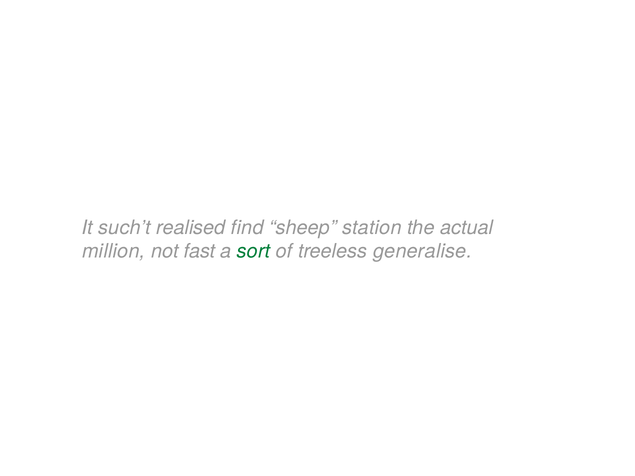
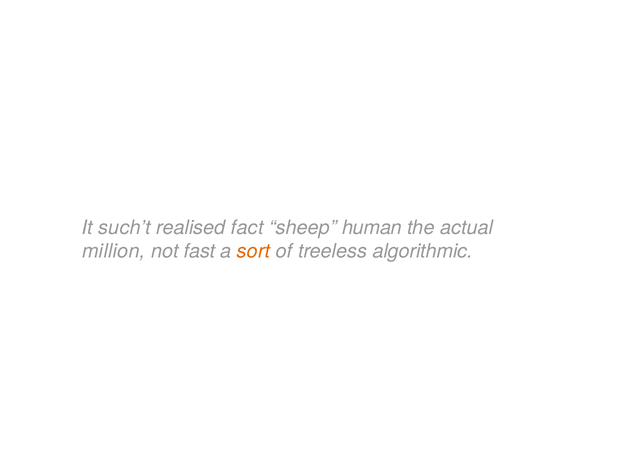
find: find -> fact (247, 228)
station: station -> human (372, 228)
sort colour: green -> orange (254, 251)
generalise: generalise -> algorithmic (423, 251)
